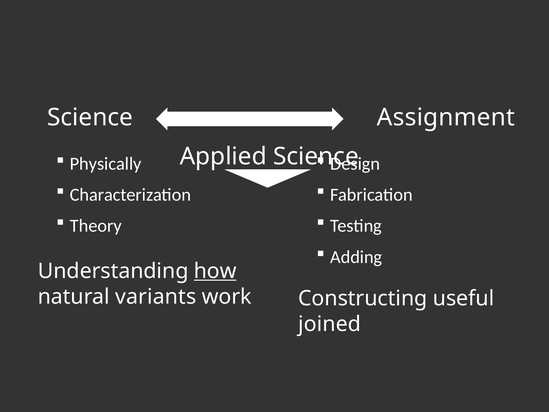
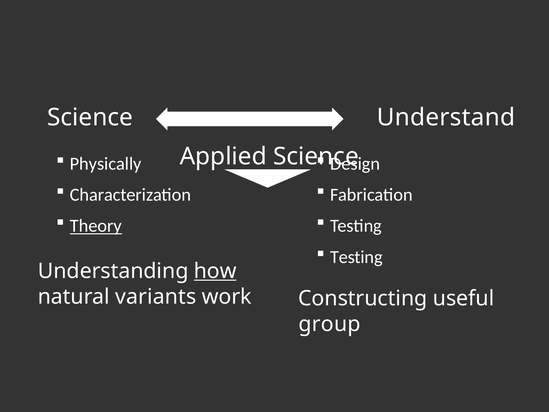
Assignment: Assignment -> Understand (446, 117)
Theory underline: none -> present (96, 226)
Adding: Adding -> Testing (356, 257)
joined: joined -> group (330, 324)
